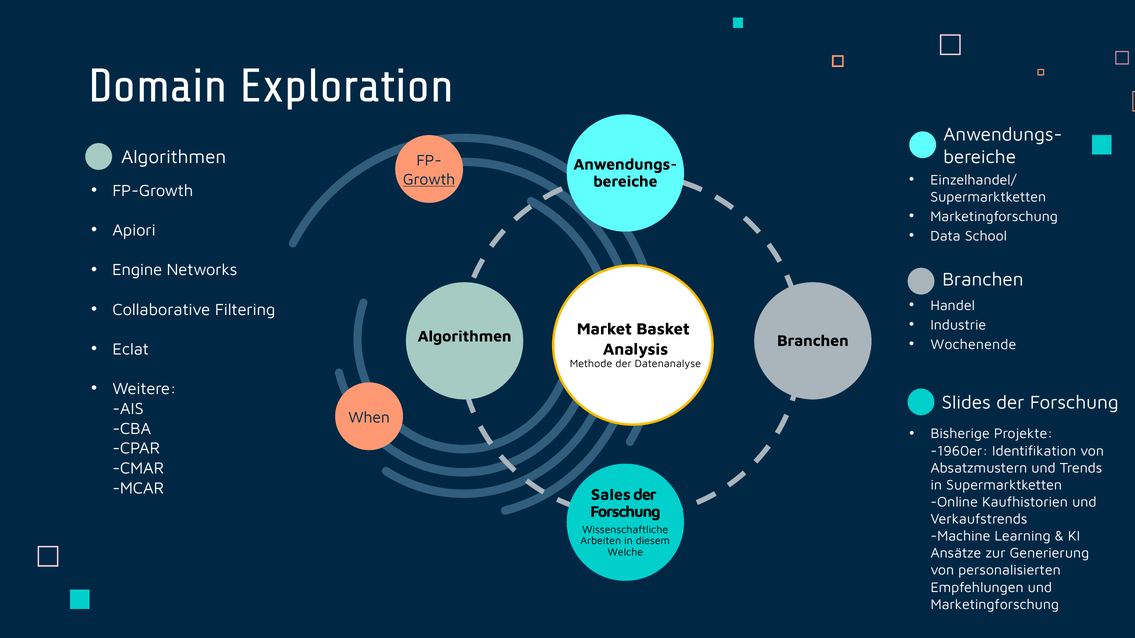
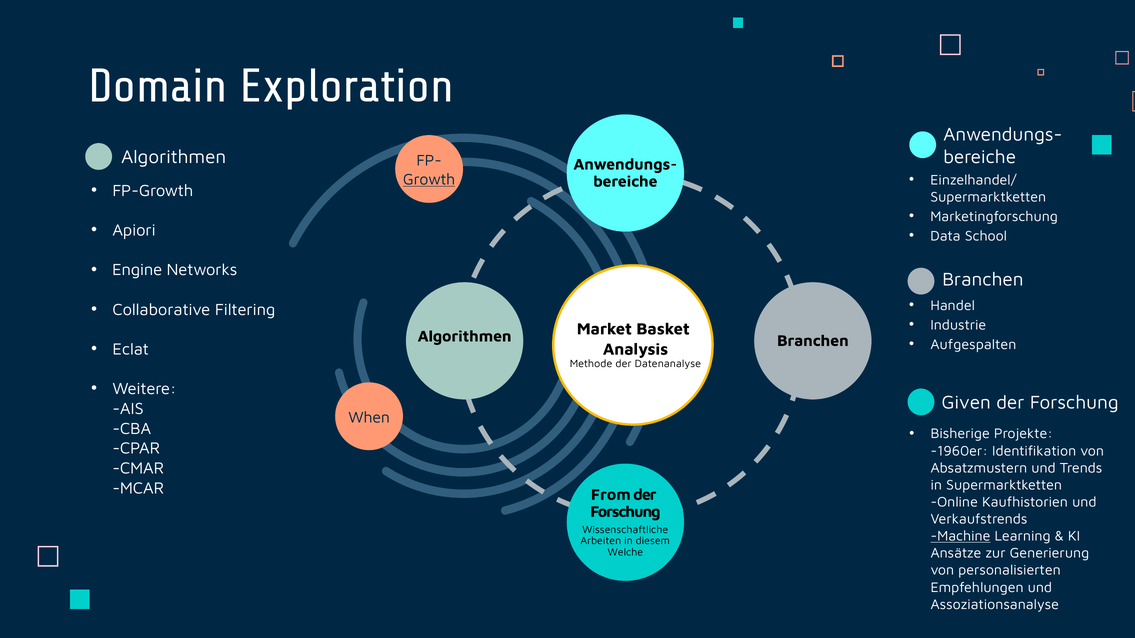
Wochenende: Wochenende -> Aufgespalten (973, 345)
Slides: Slides -> Given (966, 403)
Sales: Sales -> From (611, 495)
Machine underline: none -> present (960, 537)
Marketingforschung: Marketingforschung -> Assoziationsanalyse (995, 605)
